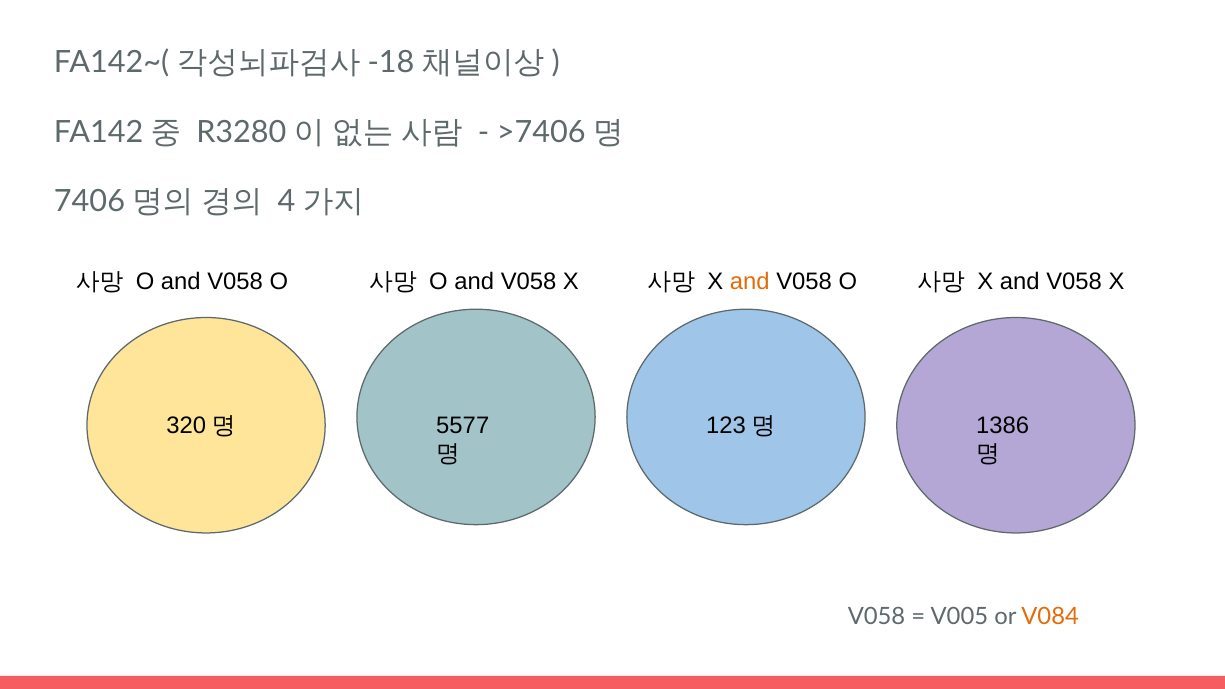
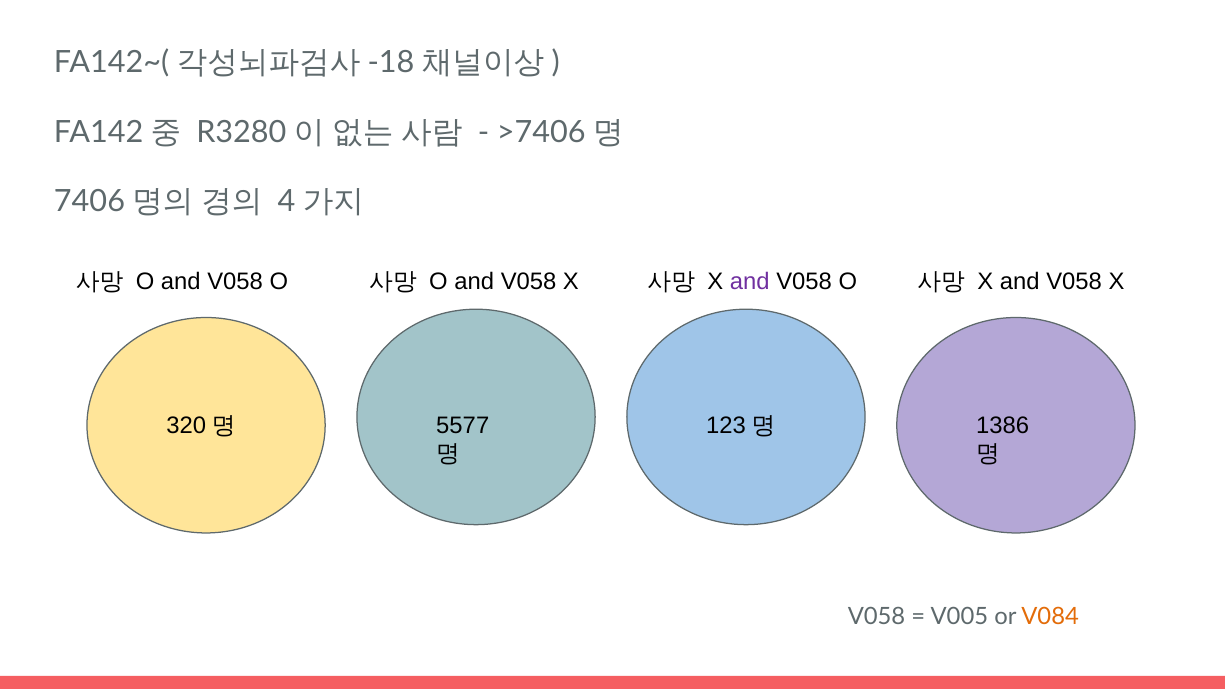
and colour: orange -> purple (750, 282)
